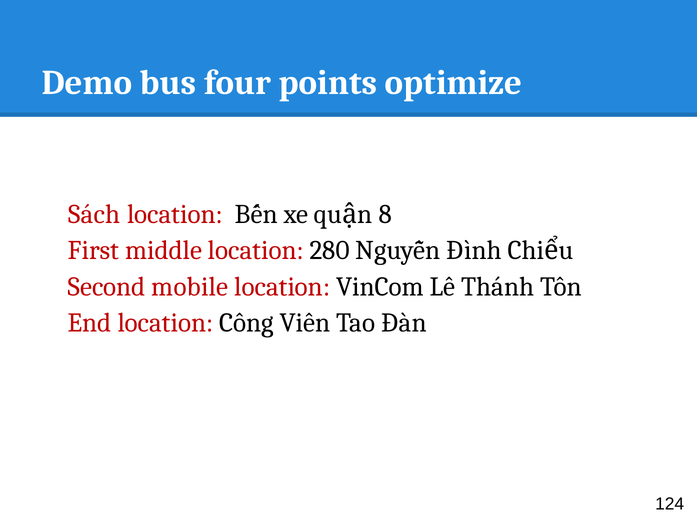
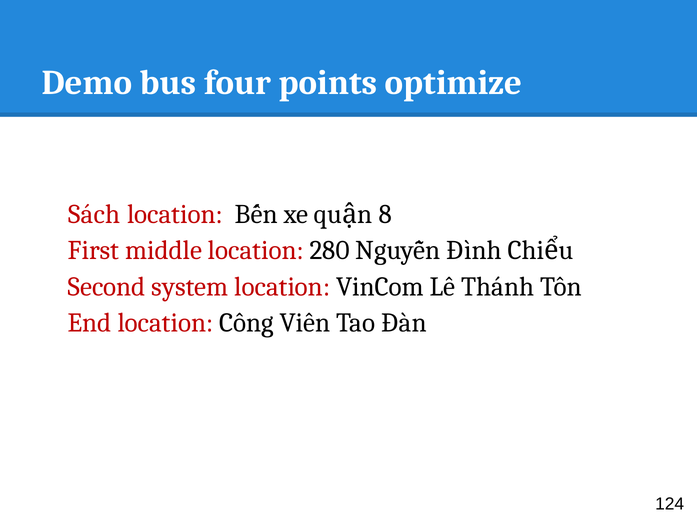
mobile: mobile -> system (190, 287)
